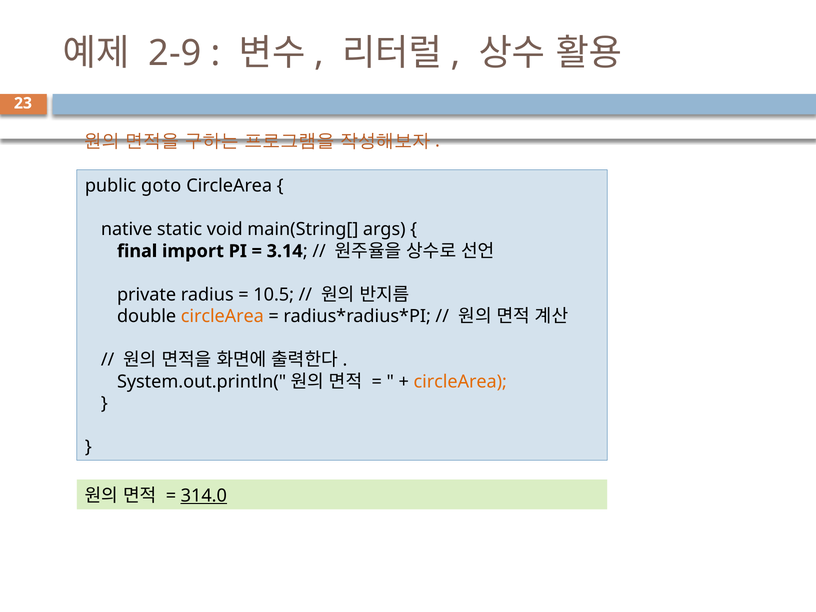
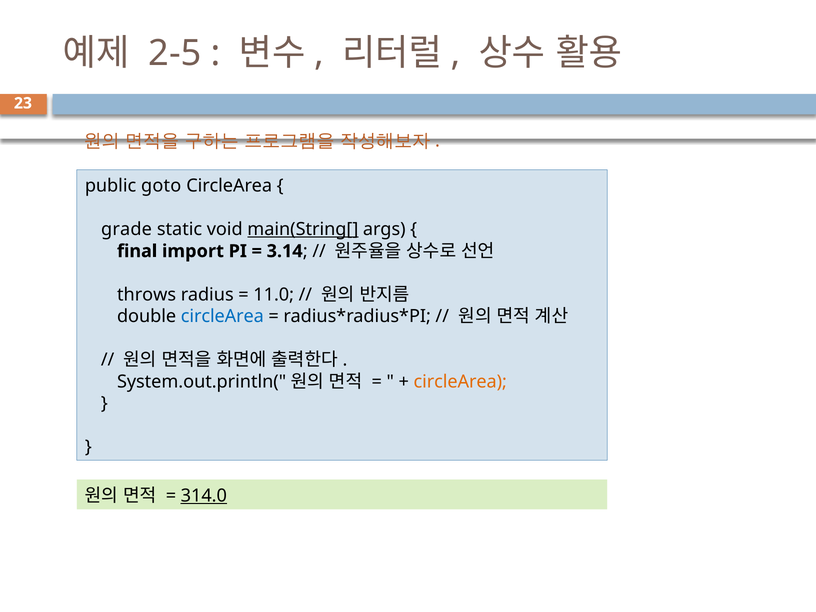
2-9: 2-9 -> 2-5 (175, 53)
native: native -> grade (127, 229)
main(String[ underline: none -> present (303, 229)
private: private -> throws (147, 295)
10.5: 10.5 -> 11.0 (274, 295)
circleArea colour: orange -> blue (222, 316)
